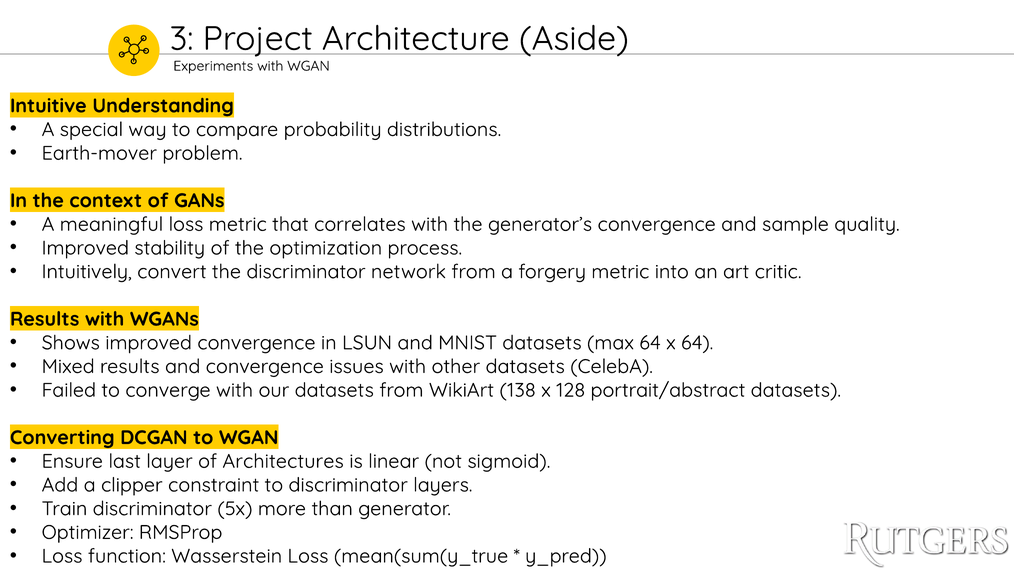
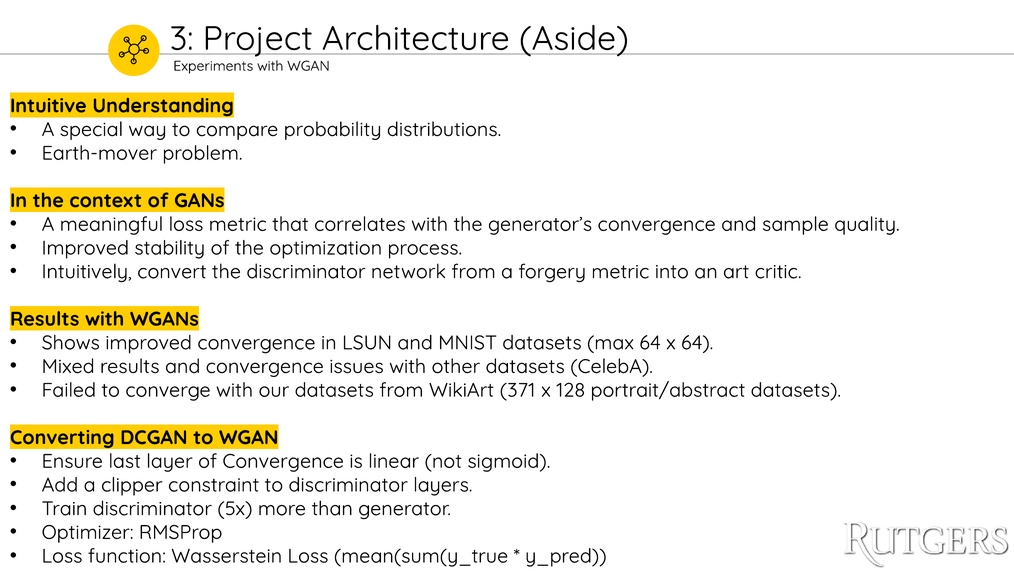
138: 138 -> 371 (518, 390)
of Architectures: Architectures -> Convergence (283, 461)
